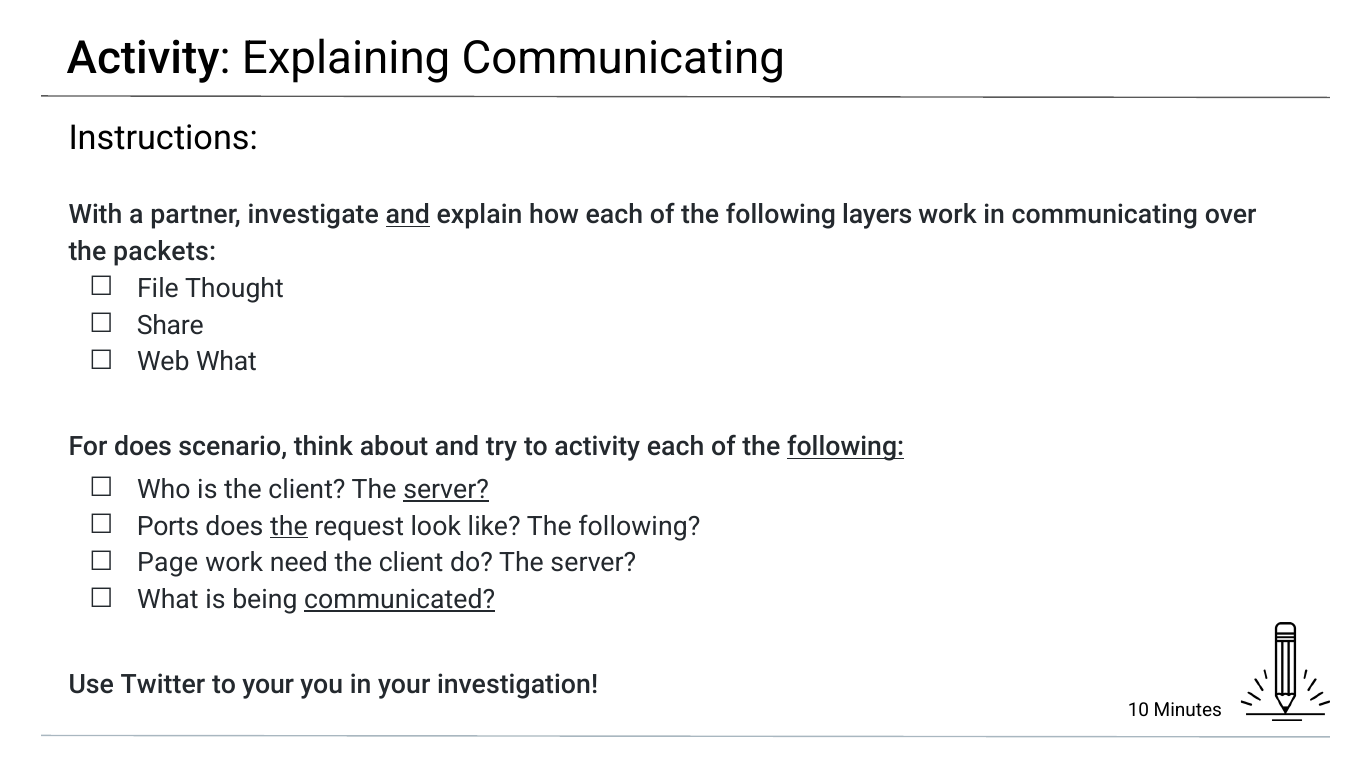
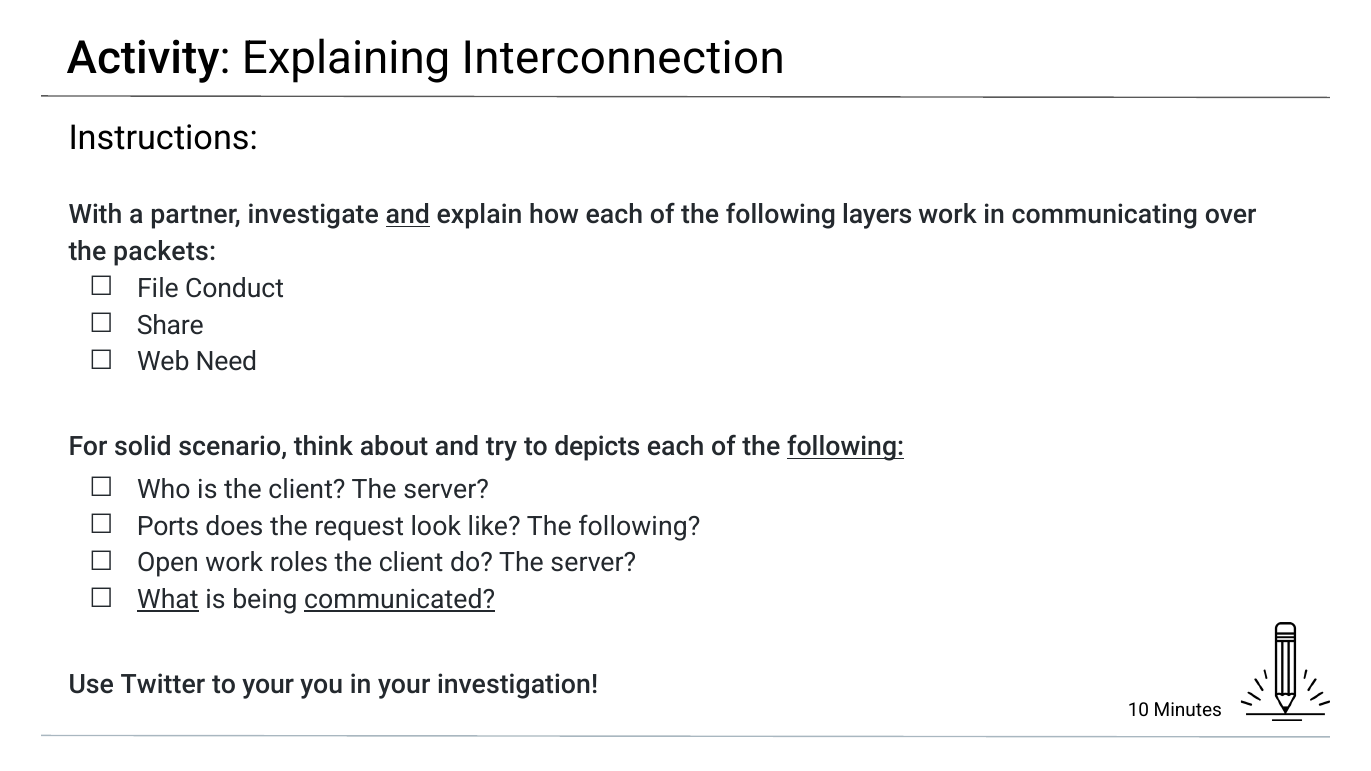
Explaining Communicating: Communicating -> Interconnection (623, 58)
Thought: Thought -> Conduct (235, 289)
Web What: What -> Need (226, 362)
For does: does -> solid (143, 447)
to activity: activity -> depicts (597, 447)
server underline: present -> none (446, 490)
the underline: present -> none (289, 526)
Page: Page -> Open (168, 563)
need: need -> roles (299, 563)
What underline: none -> present (168, 600)
